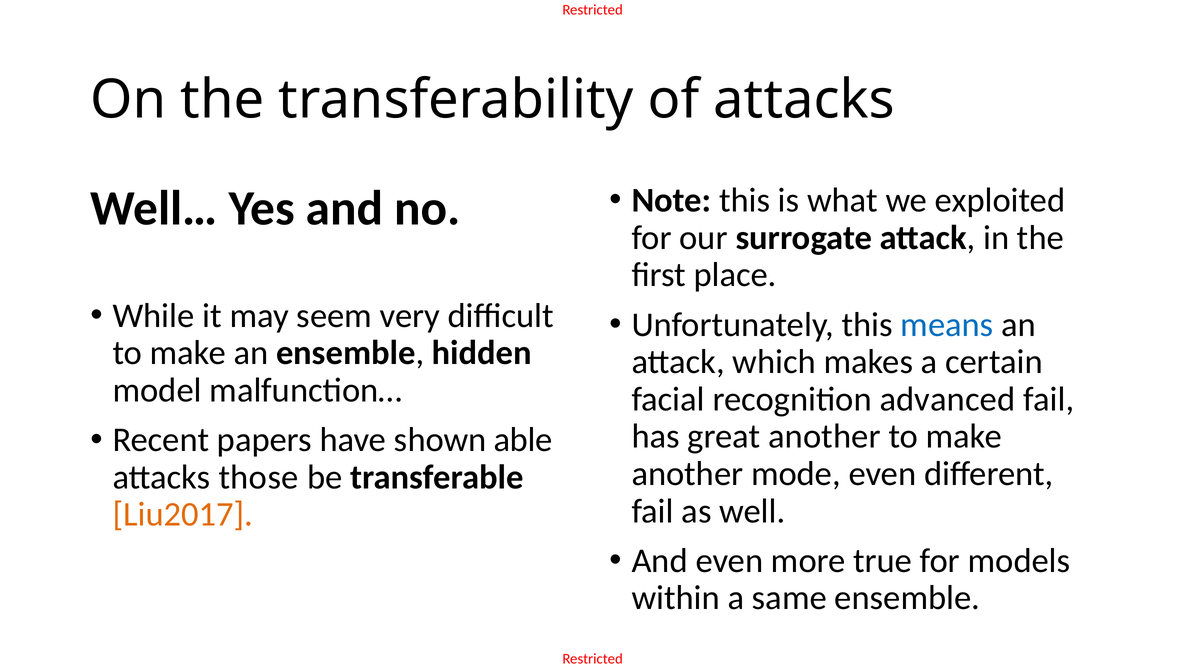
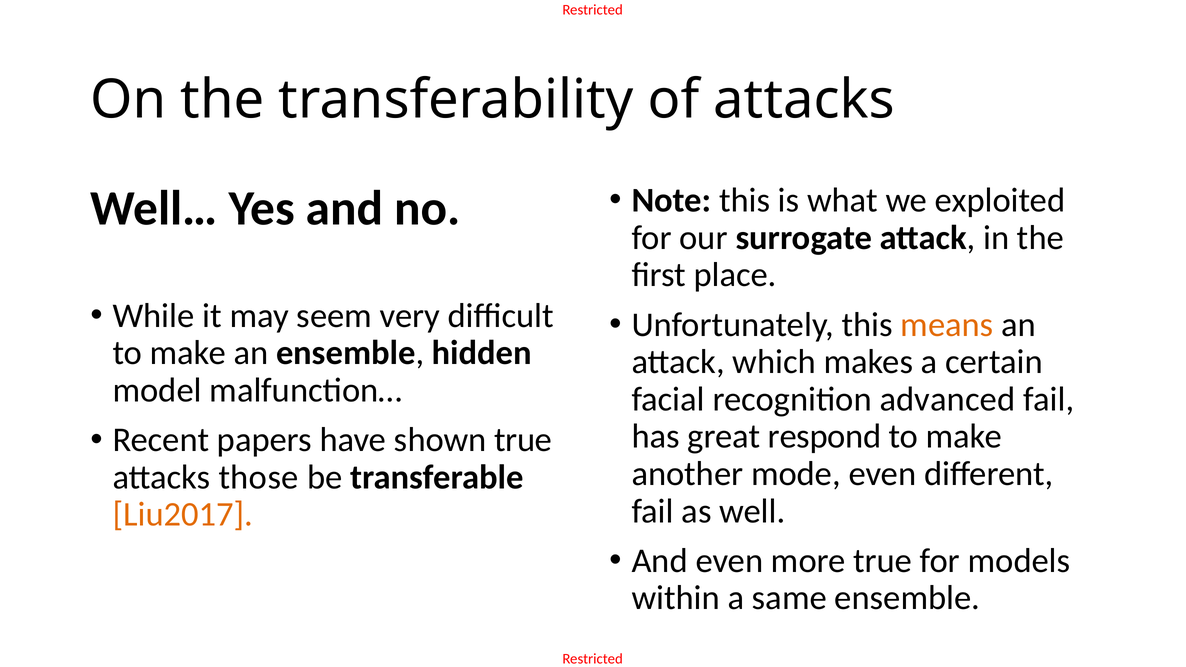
means colour: blue -> orange (947, 325)
great another: another -> respond (825, 437)
shown able: able -> true (523, 440)
